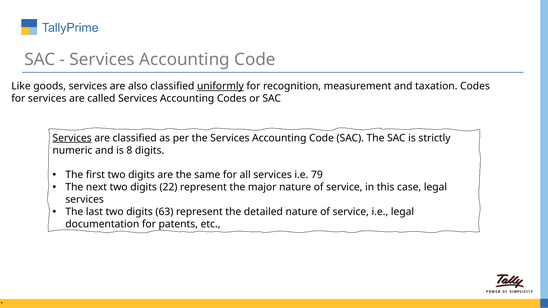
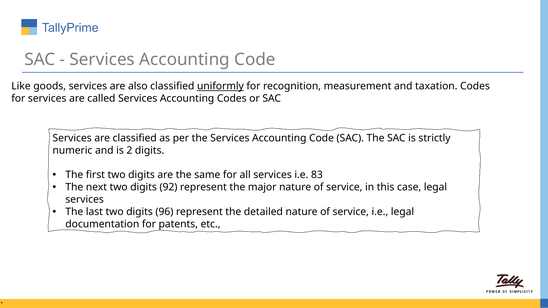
Services underline: present -> none (72, 138)
8: 8 -> 2 (129, 150)
79: 79 -> 83 (317, 175)
22: 22 -> 92 (168, 187)
63: 63 -> 96 (164, 212)
